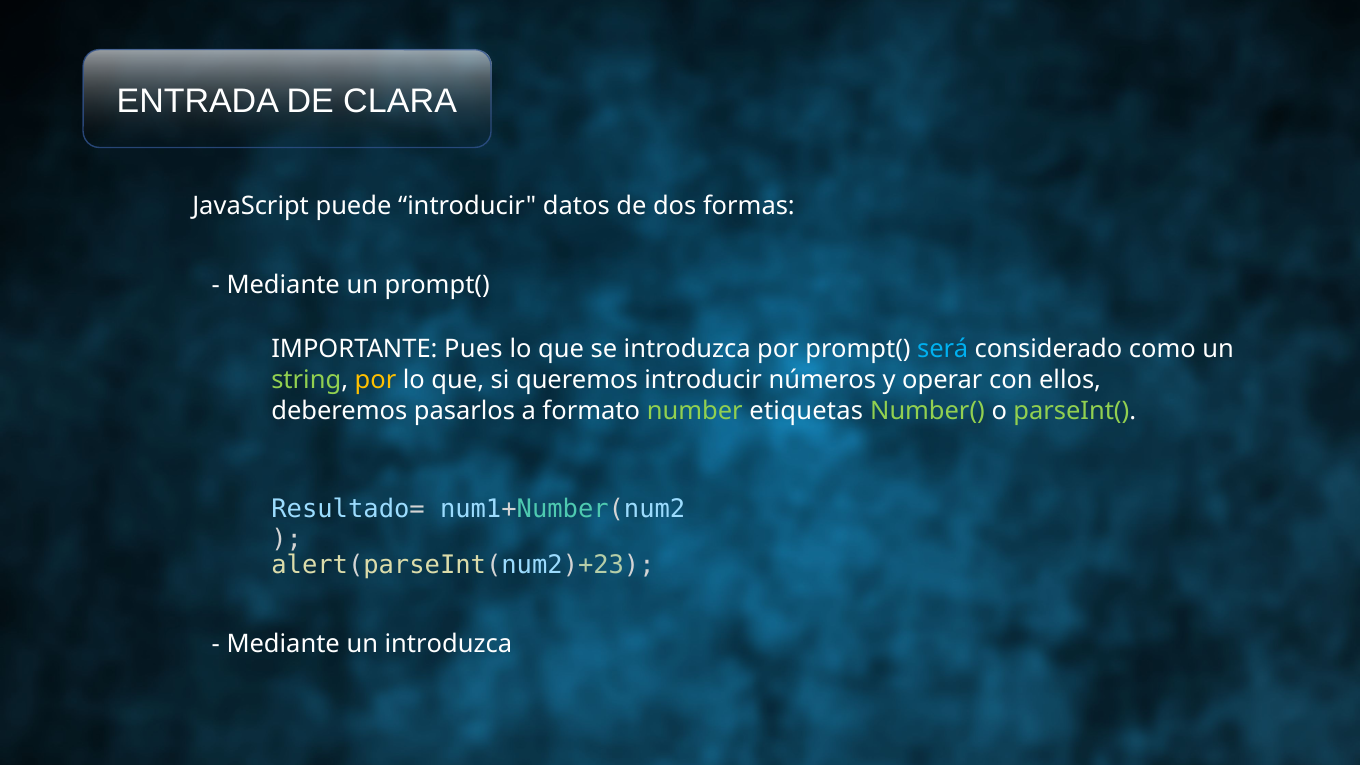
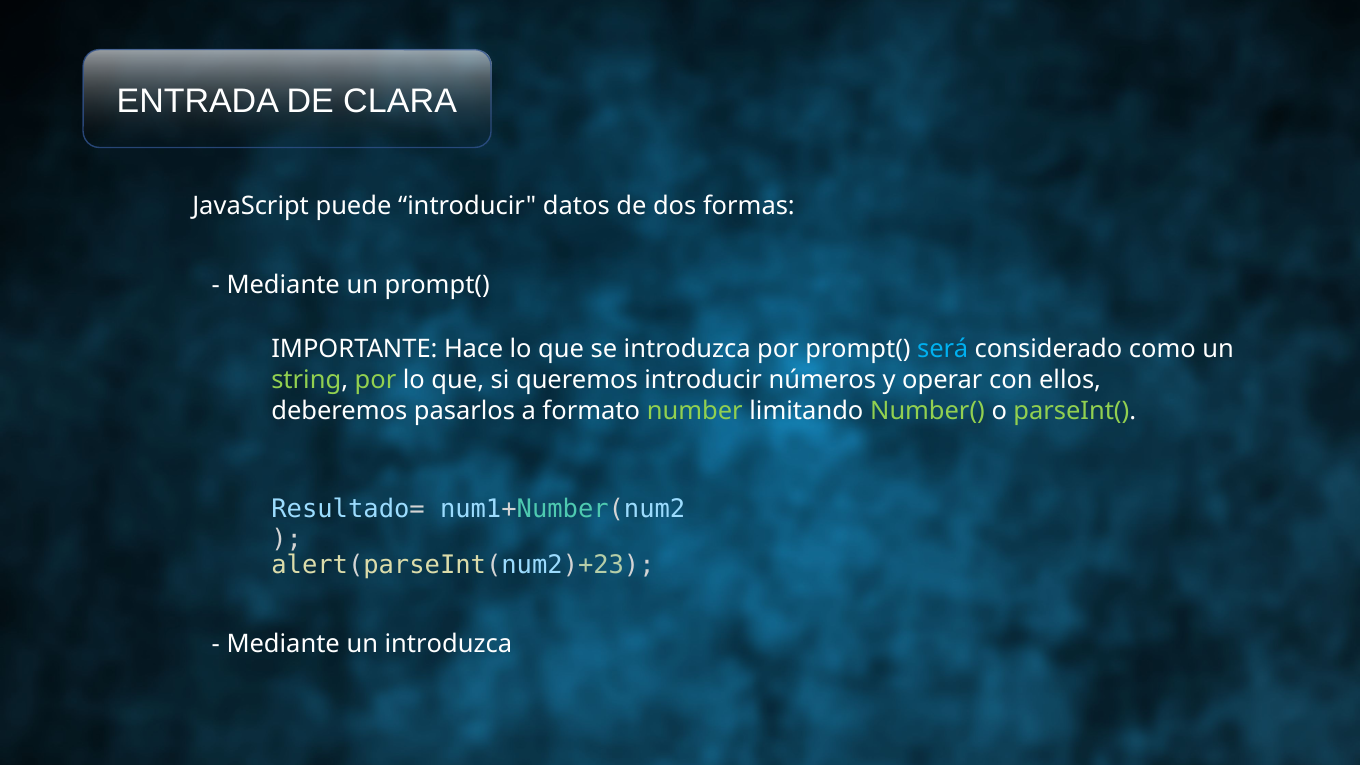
Pues: Pues -> Hace (474, 349)
por colour: yellow -> light green (375, 380)
etiquetas: etiquetas -> limitando (806, 411)
